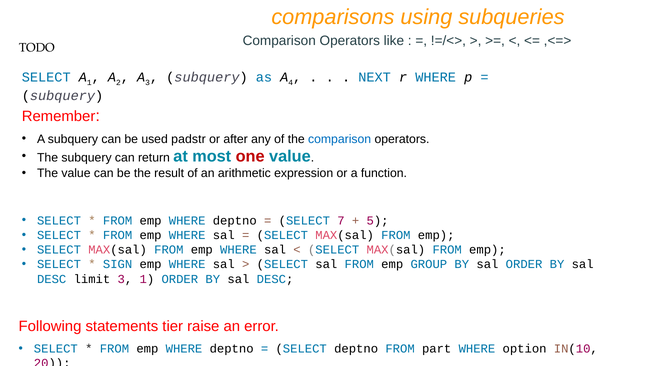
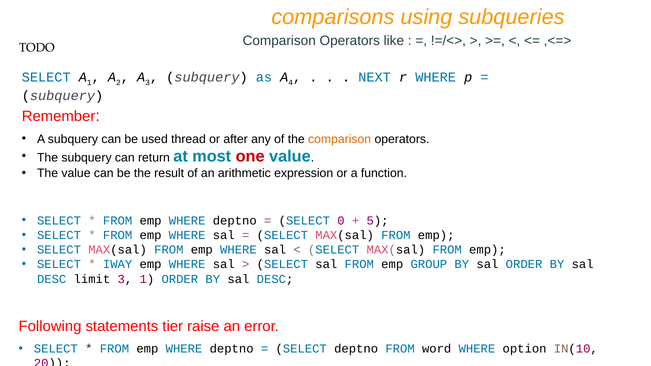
padstr: padstr -> thread (189, 139)
comparison colour: blue -> orange (340, 139)
7: 7 -> 0 (341, 221)
SIGN: SIGN -> IWAY (118, 265)
part: part -> word (437, 349)
